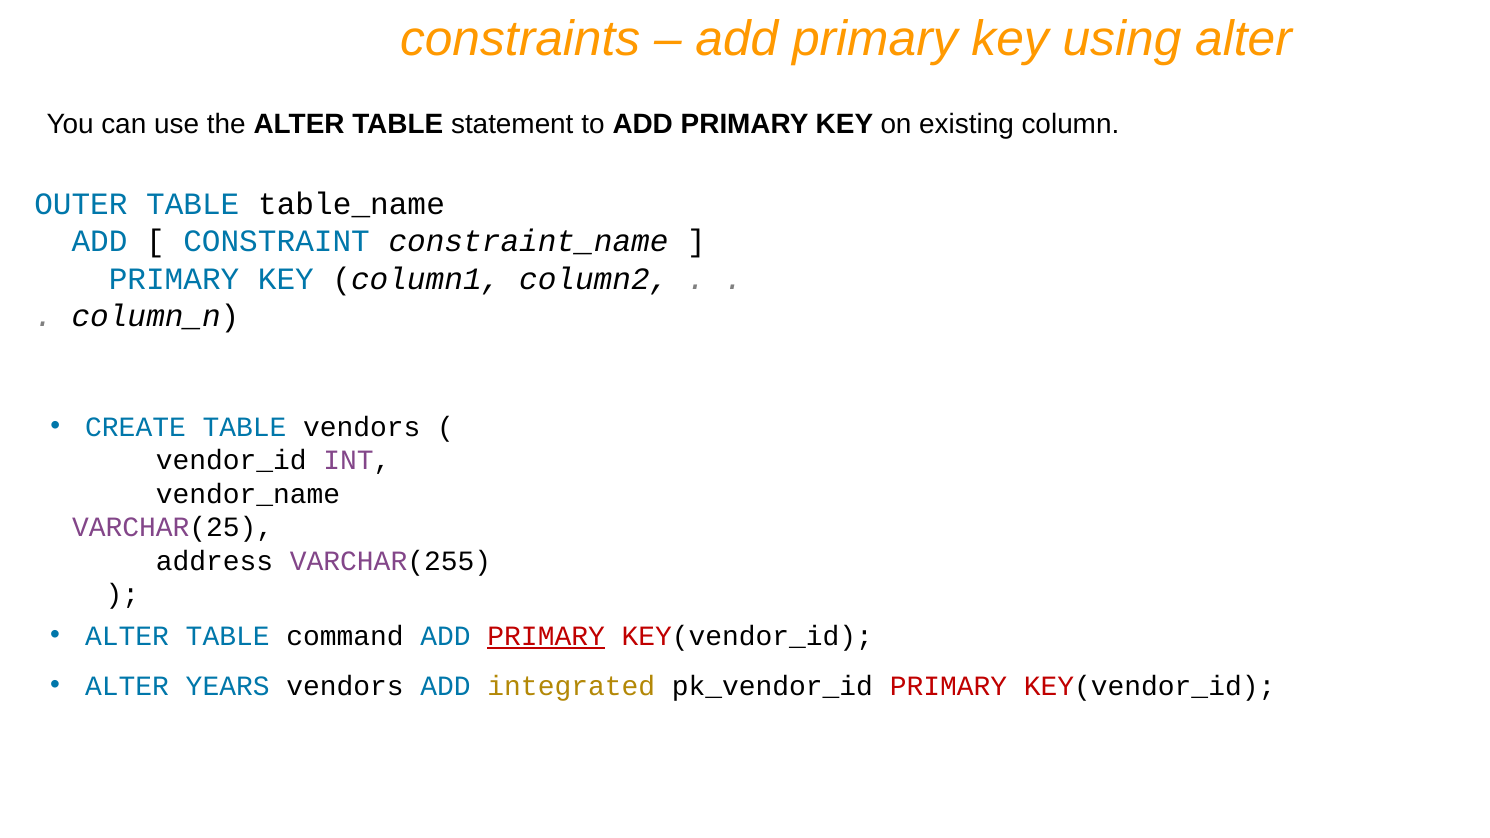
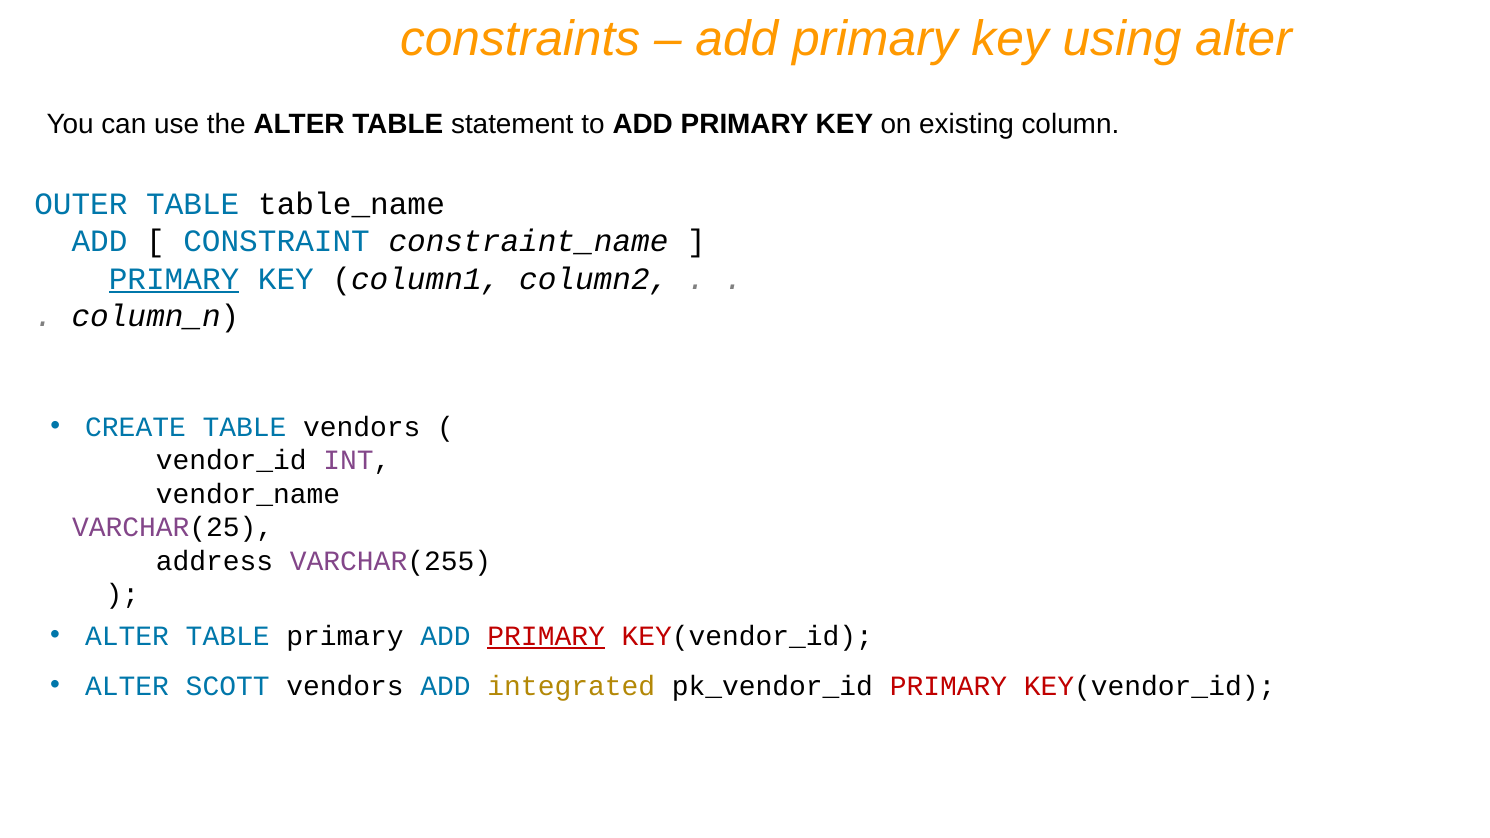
PRIMARY underline: none -> present (174, 279)
TABLE command: command -> primary (345, 636)
YEARS: YEARS -> SCOTT (228, 686)
